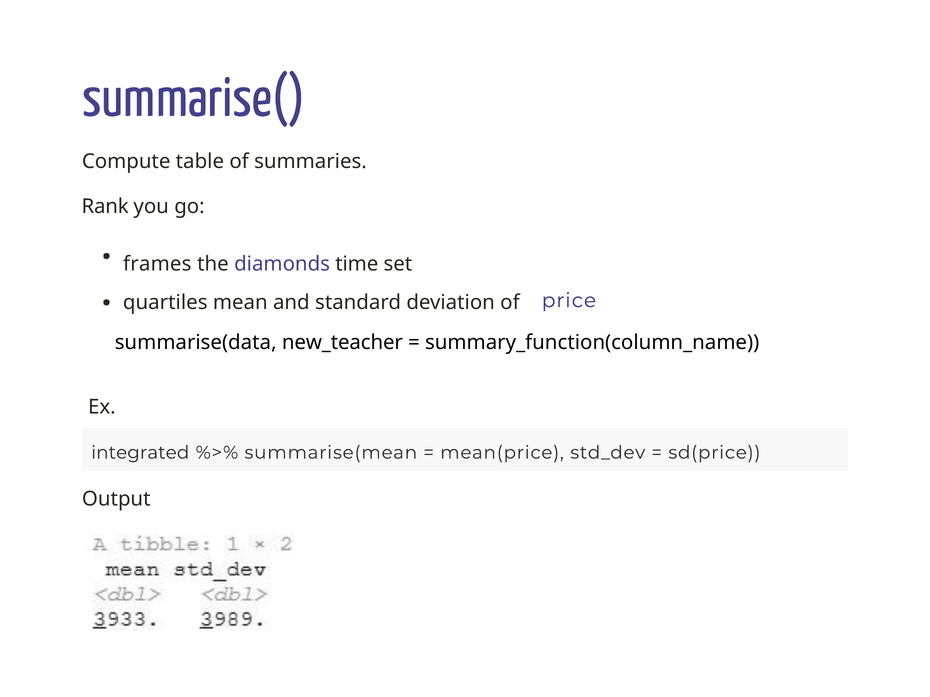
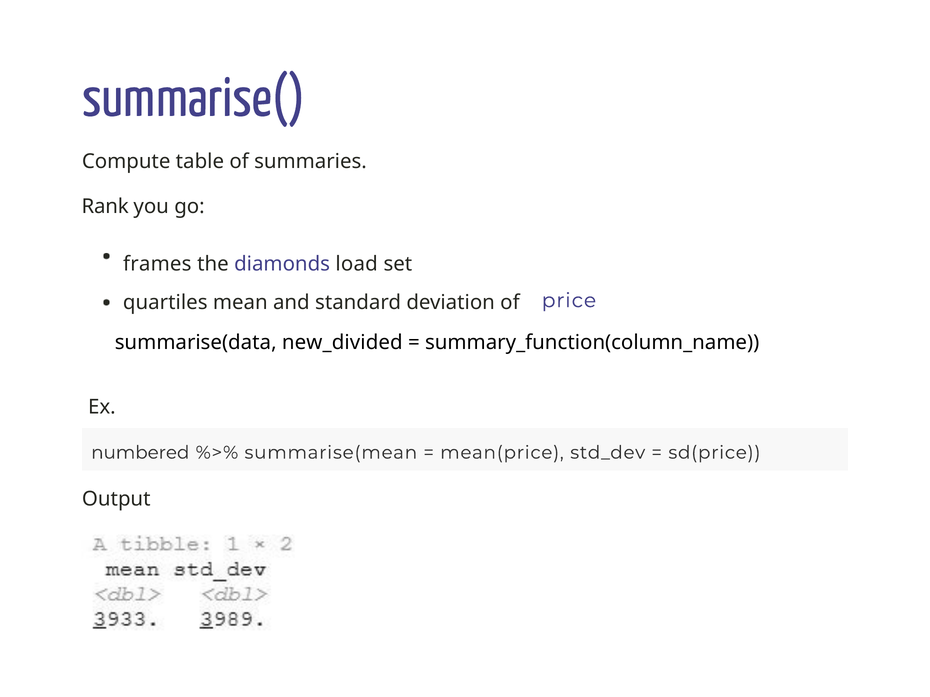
time: time -> load (357, 264)
new_teacher: new_teacher -> new_divided (342, 342)
integrated: integrated -> numbered (140, 452)
